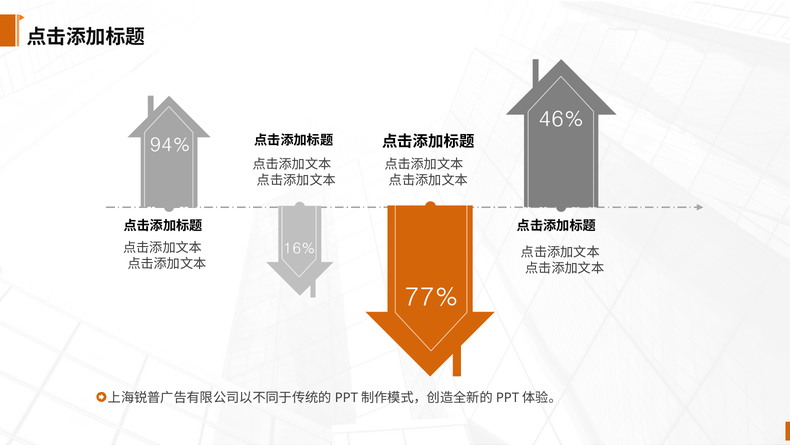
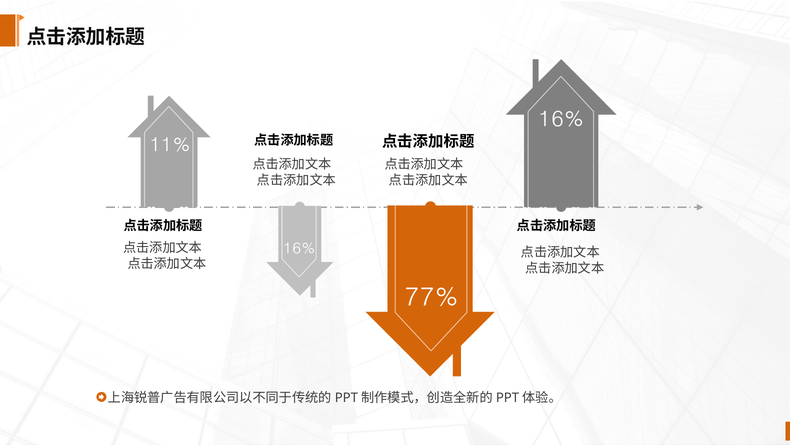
46%: 46% -> 16% (561, 119)
94%: 94% -> 11% (170, 145)
